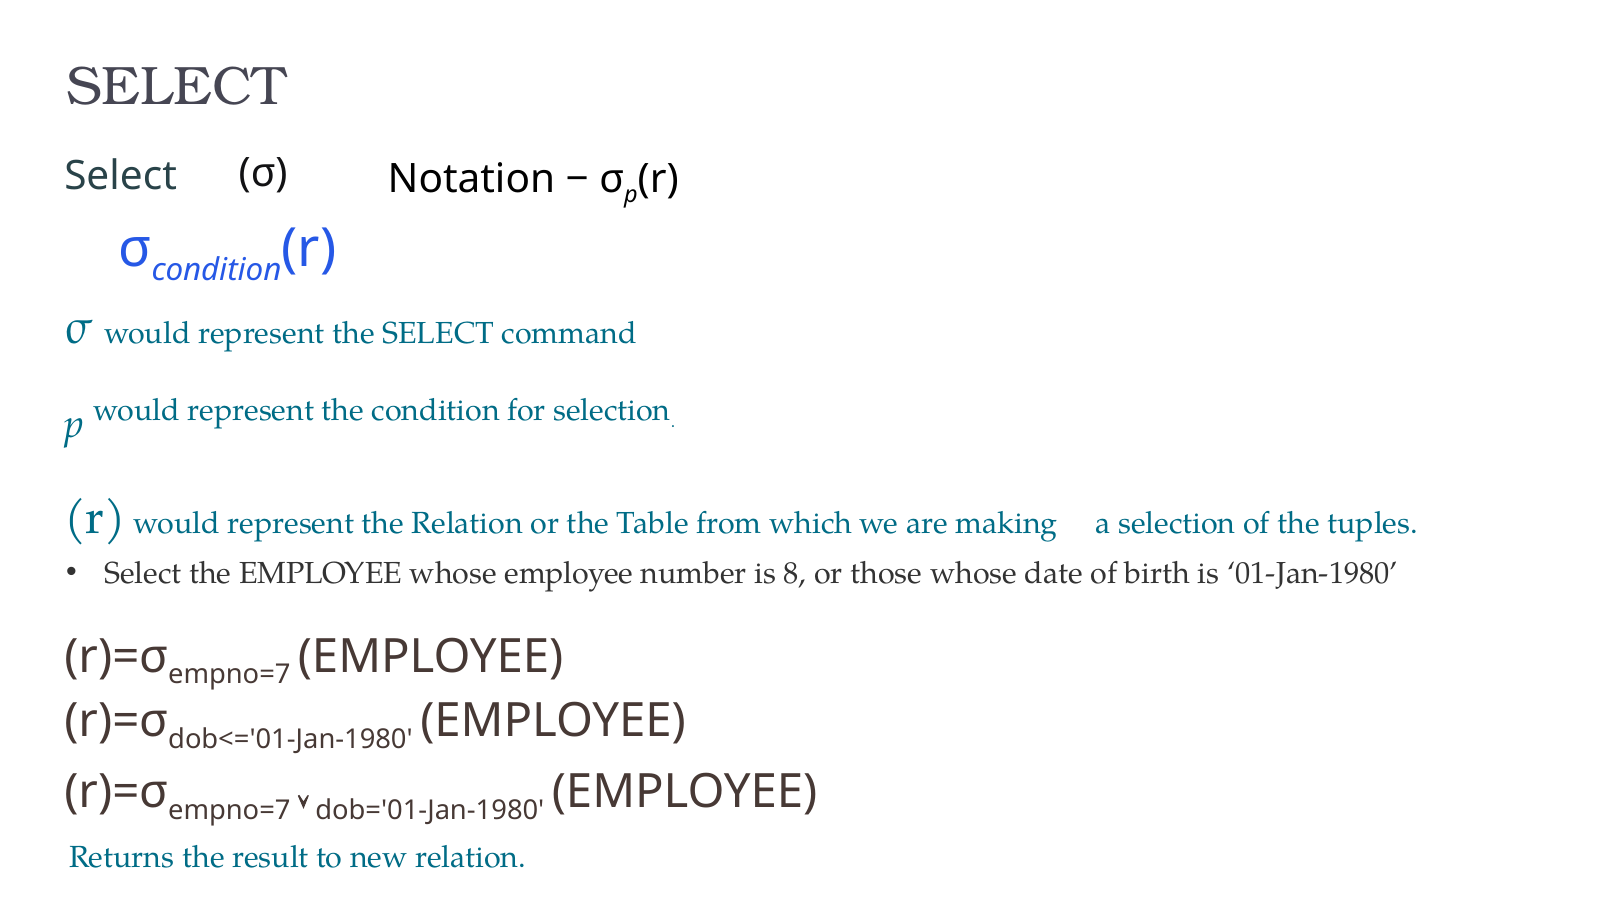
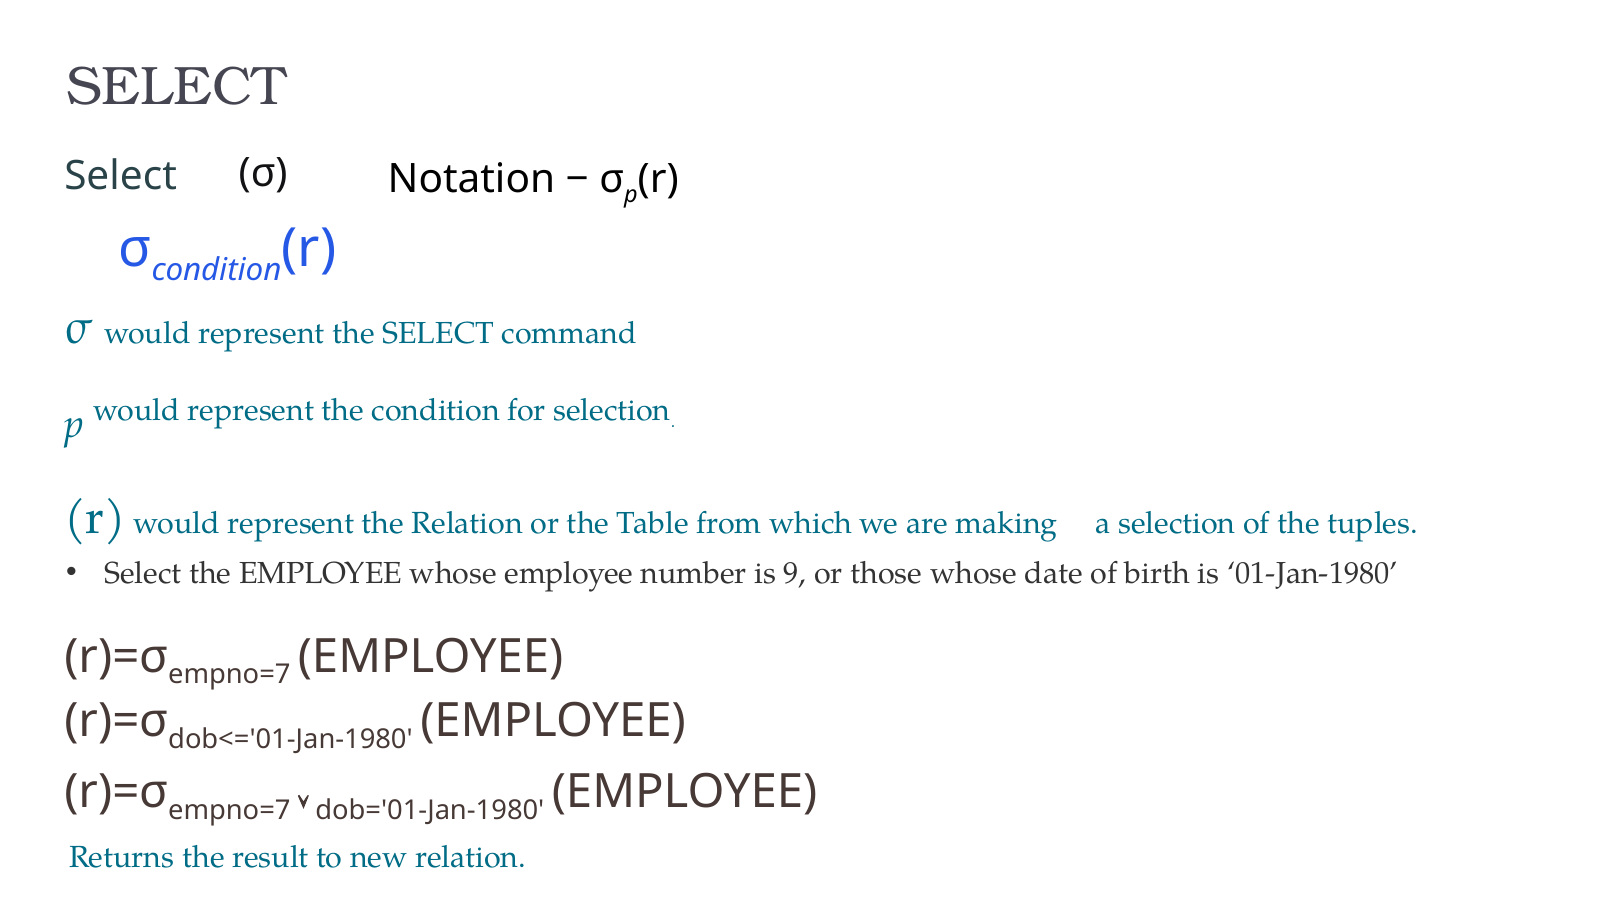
8: 8 -> 9 (795, 574)
